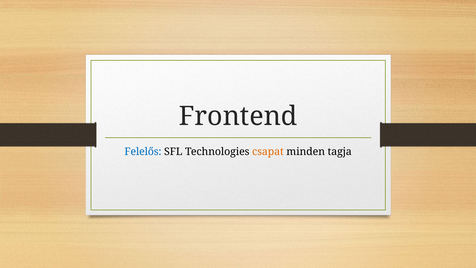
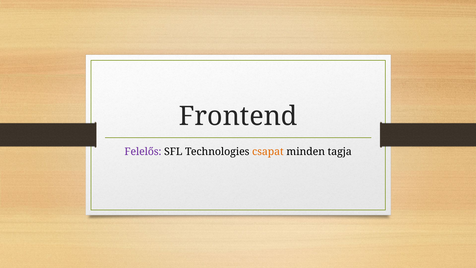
Felelős colour: blue -> purple (143, 152)
